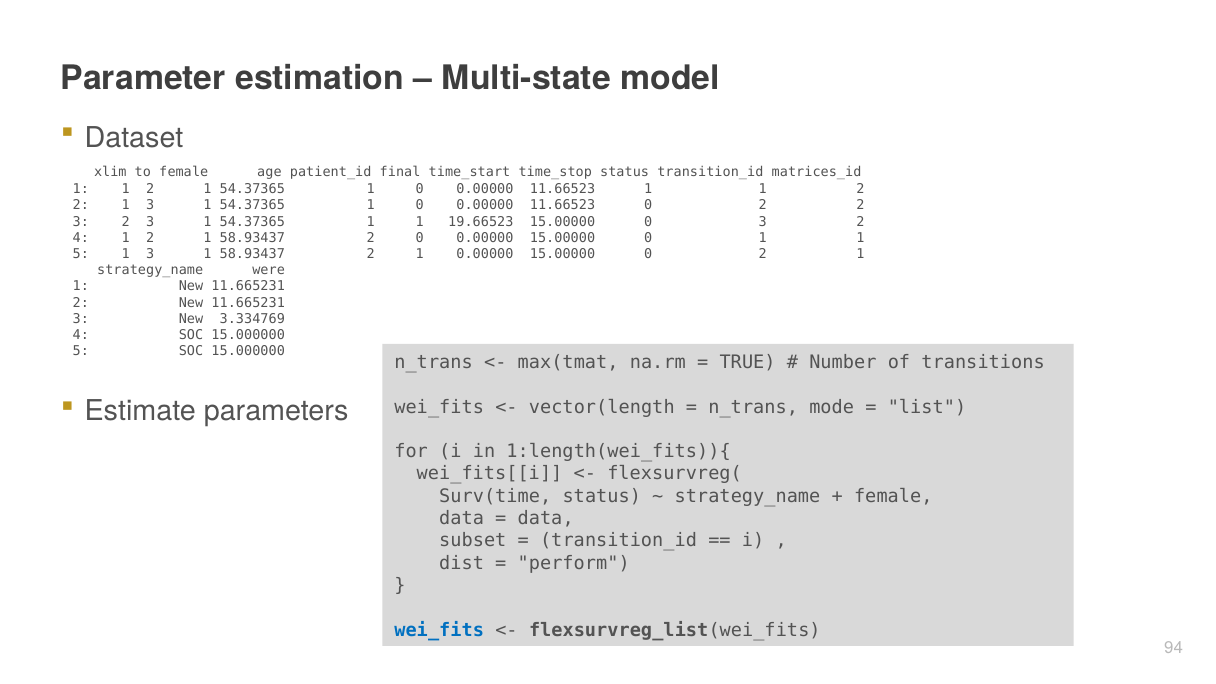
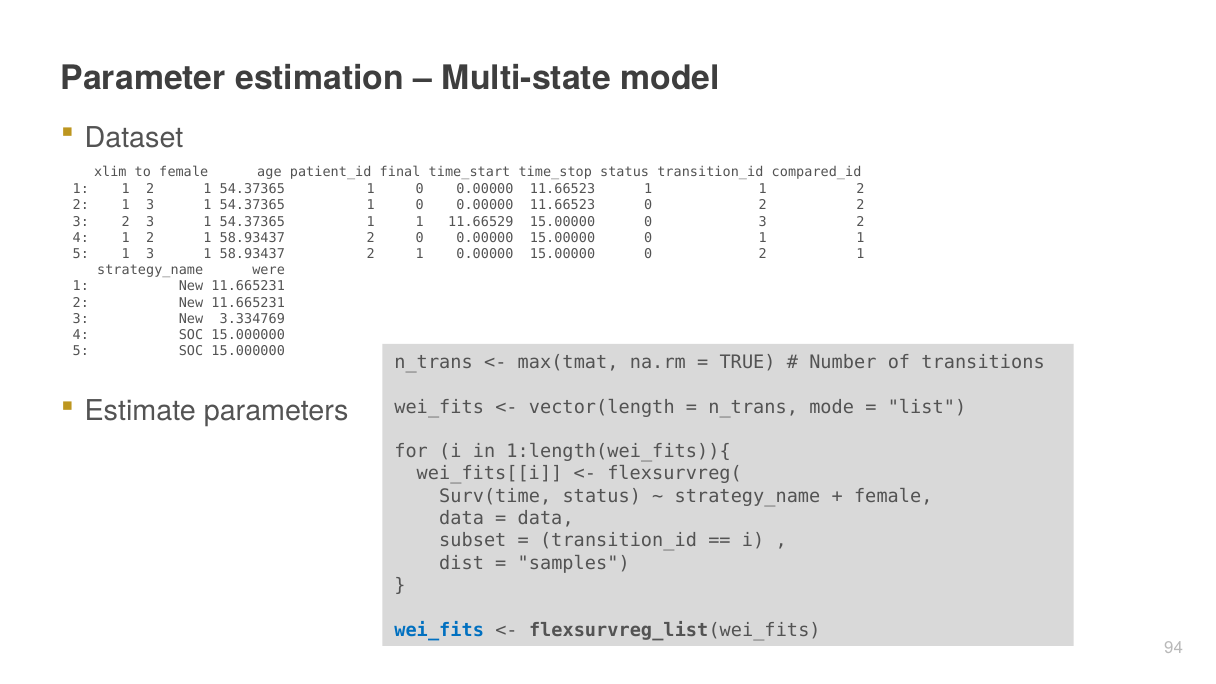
matrices_id: matrices_id -> compared_id (817, 172)
19.66523: 19.66523 -> 11.66529 (481, 222)
perform: perform -> samples (574, 563)
